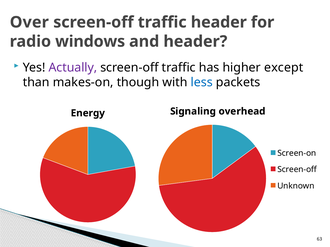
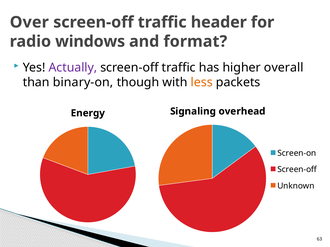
and header: header -> format (195, 42)
except: except -> overall (284, 68)
makes-on: makes-on -> binary-on (83, 83)
less colour: blue -> orange (202, 83)
